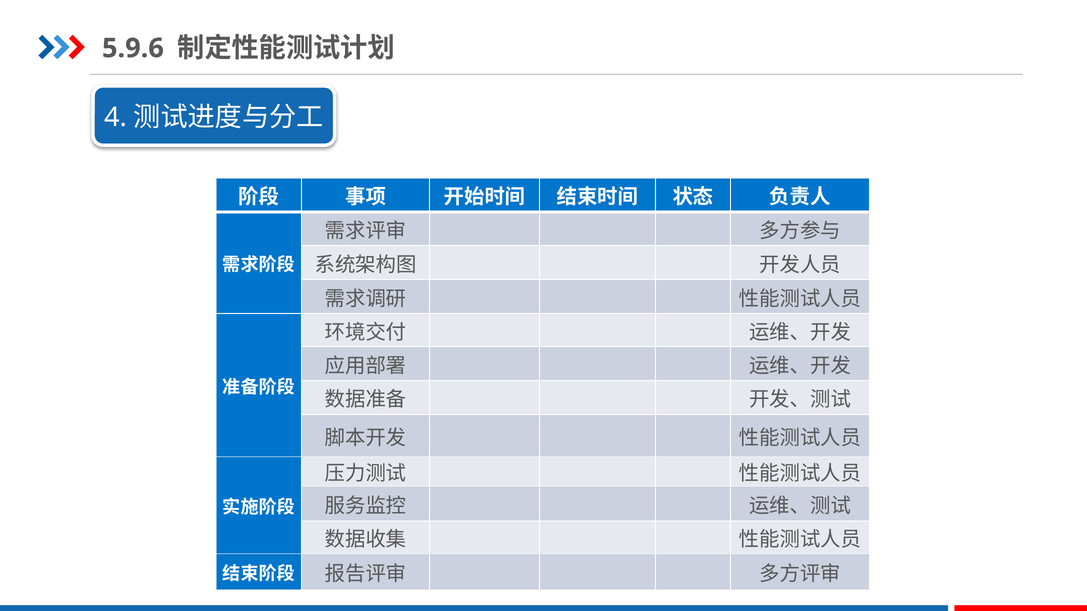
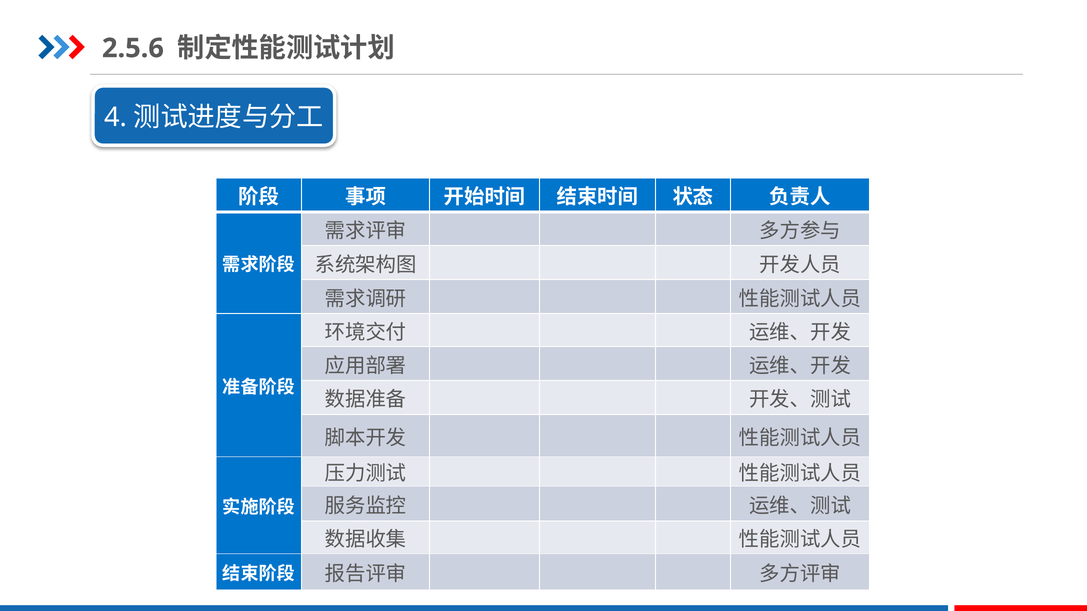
5.9.6: 5.9.6 -> 2.5.6 (133, 48)
